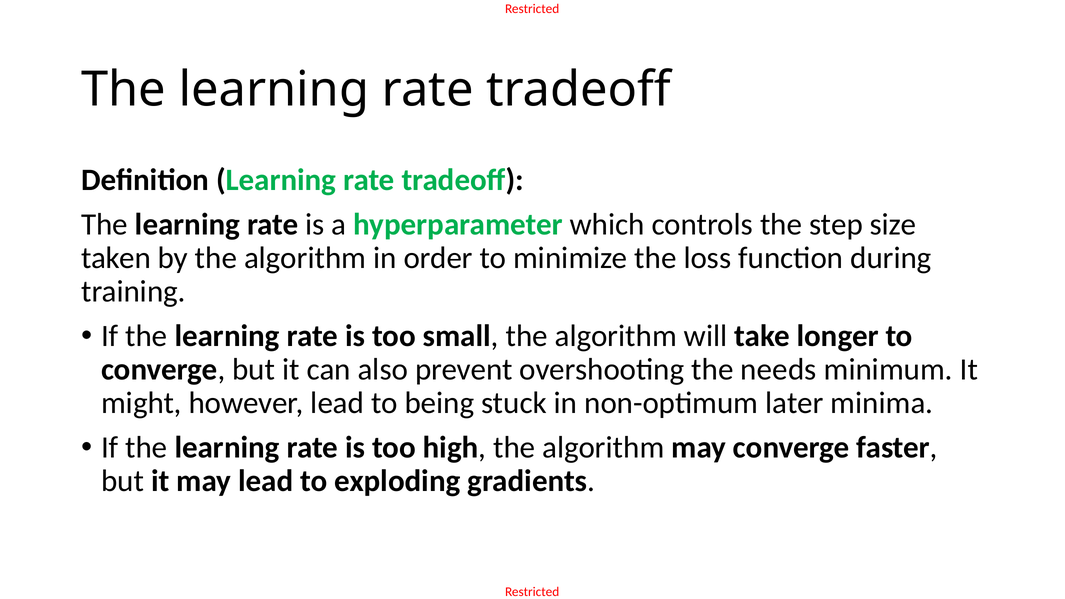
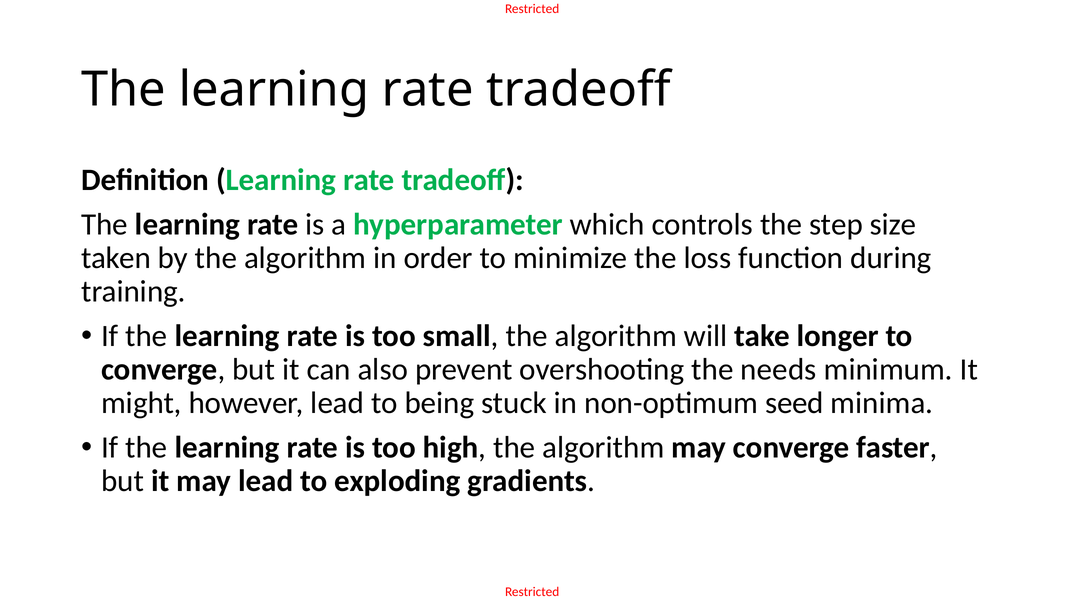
later: later -> seed (795, 403)
